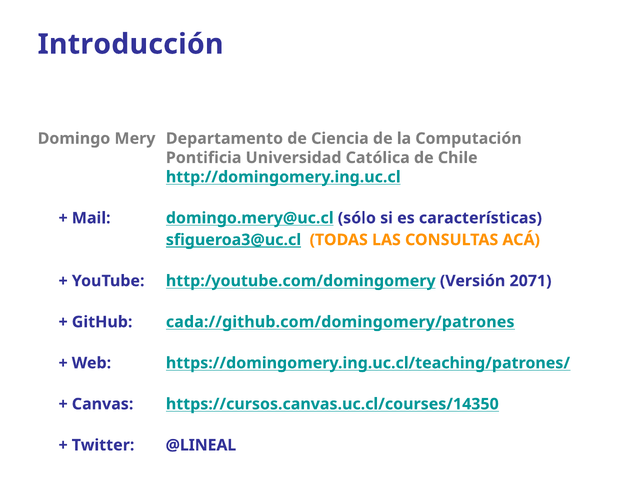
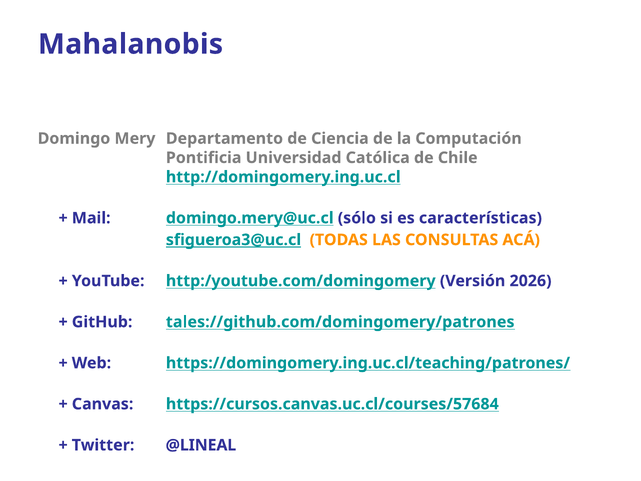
Introducción: Introducción -> Mahalanobis (131, 44)
2071: 2071 -> 2026 (531, 281)
cada://github.com/domingomery/patrones: cada://github.com/domingomery/patrones -> tales://github.com/domingomery/patrones (340, 322)
https://cursos.canvas.uc.cl/courses/14350: https://cursos.canvas.uc.cl/courses/14350 -> https://cursos.canvas.uc.cl/courses/57684 (332, 404)
